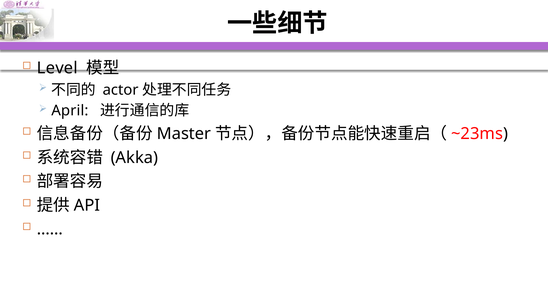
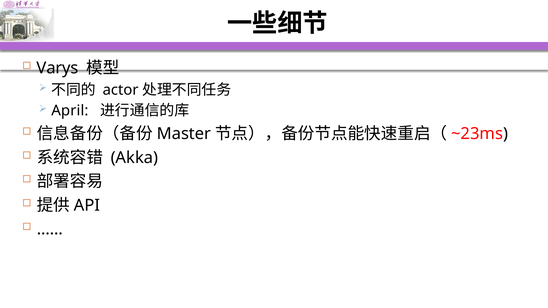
Level: Level -> Varys (58, 68)
